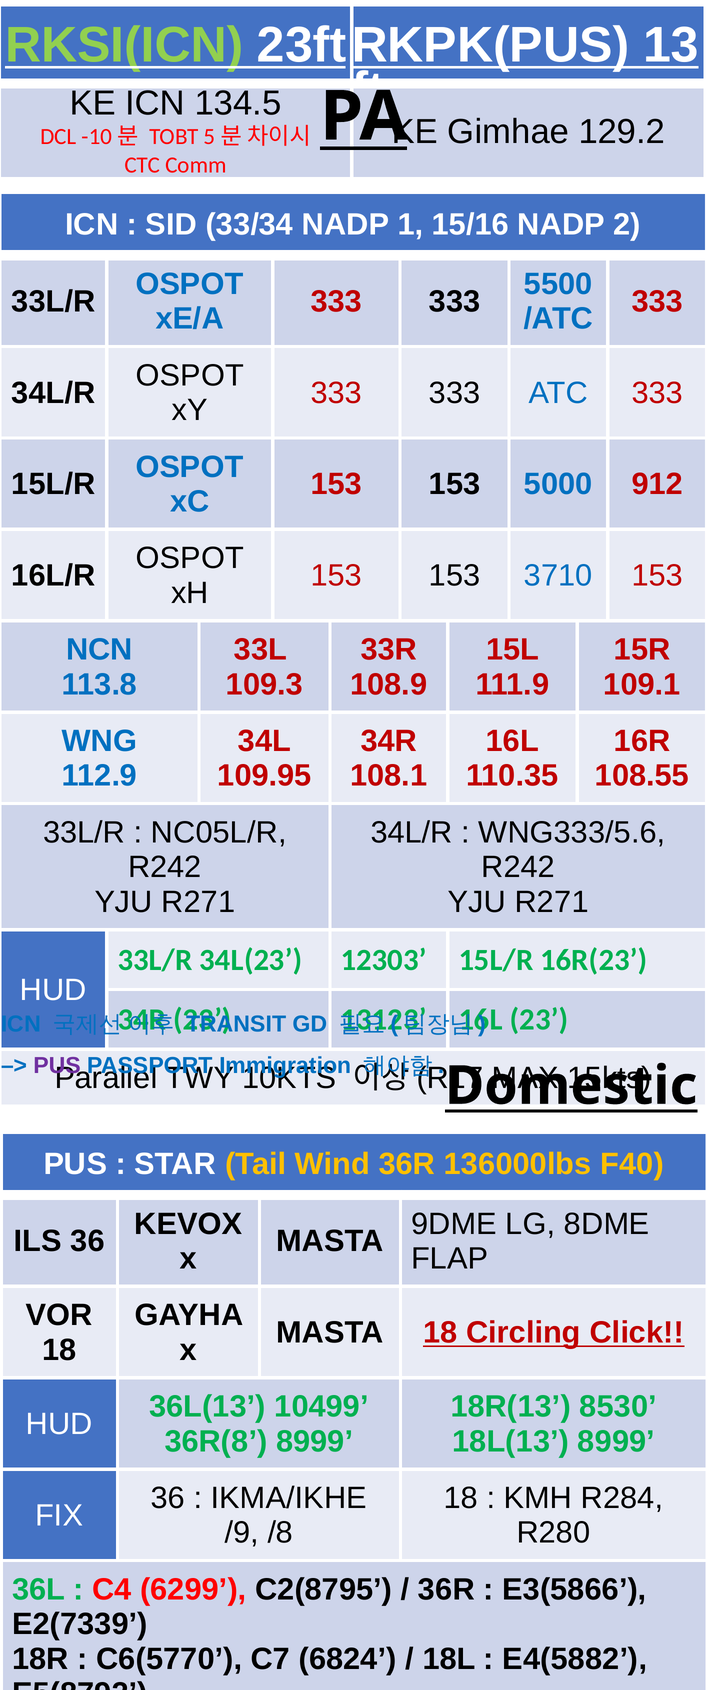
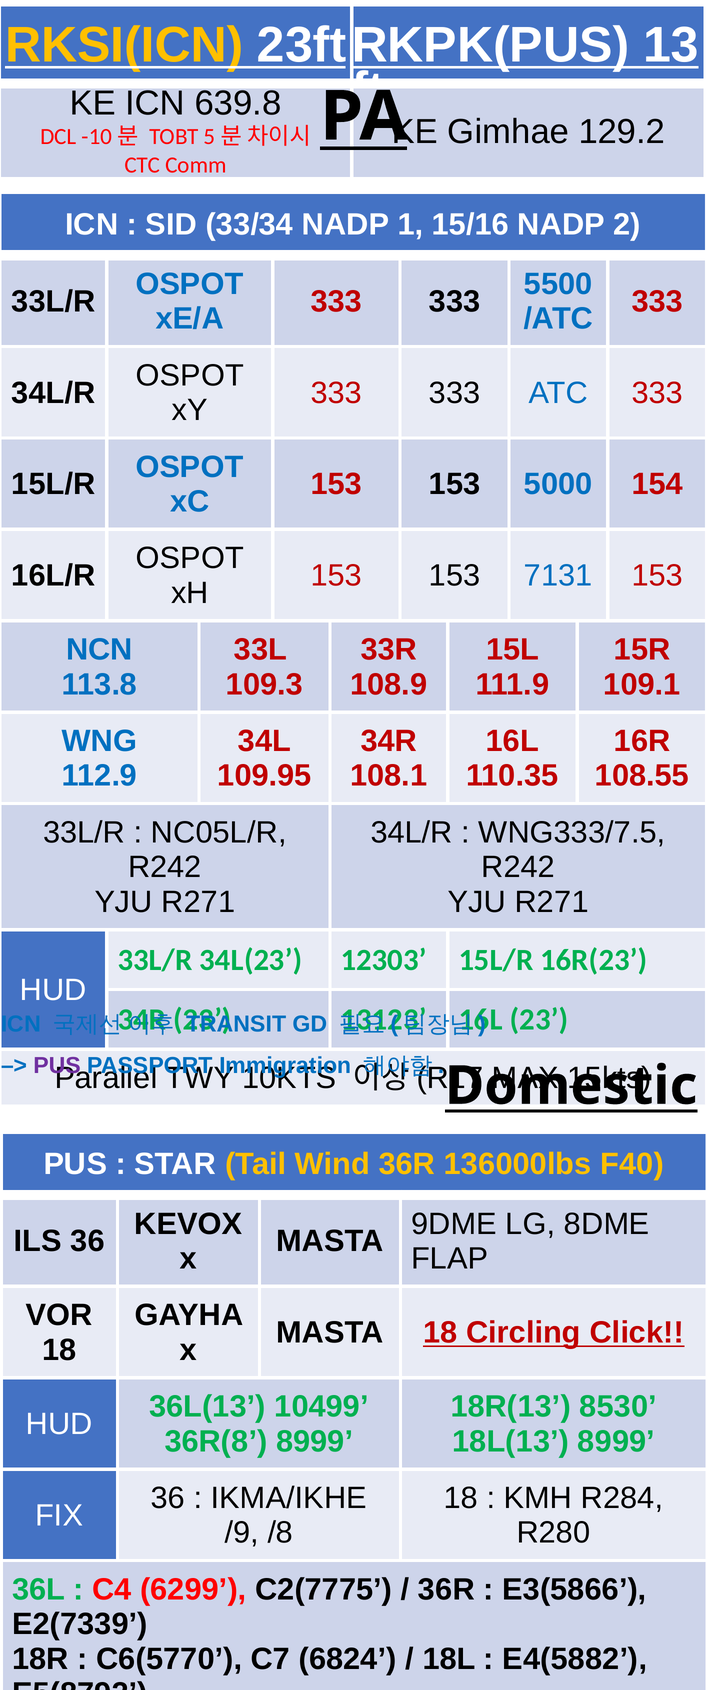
RKSI(ICN colour: light green -> yellow (124, 45)
134.5: 134.5 -> 639.8 (238, 103)
912: 912 -> 154 (657, 484)
3710: 3710 -> 7131 (558, 575)
WNG333/5.6: WNG333/5.6 -> WNG333/7.5 (572, 832)
C2(8795: C2(8795 -> C2(7775 (324, 1589)
